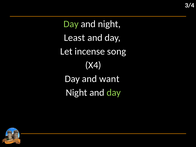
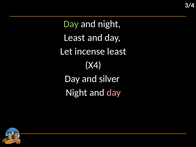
incense song: song -> least (117, 51)
want: want -> silver (109, 79)
day colour: light green -> pink (114, 93)
